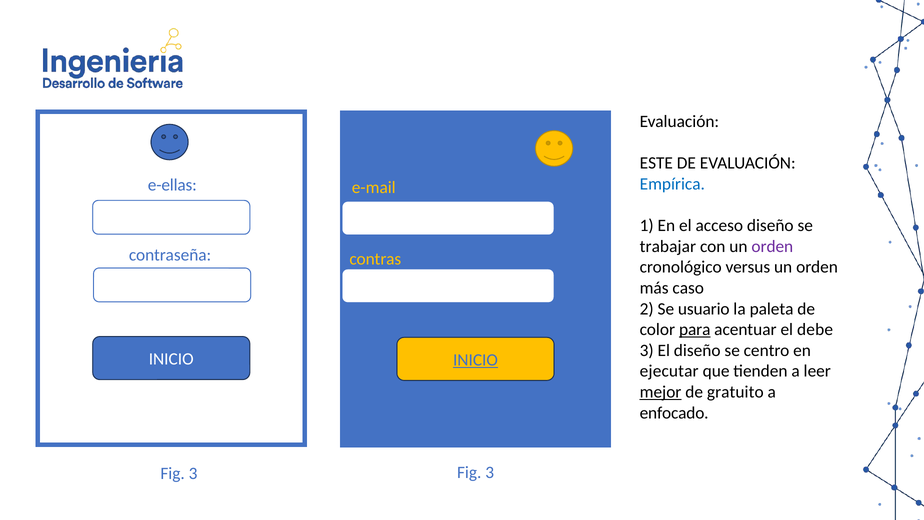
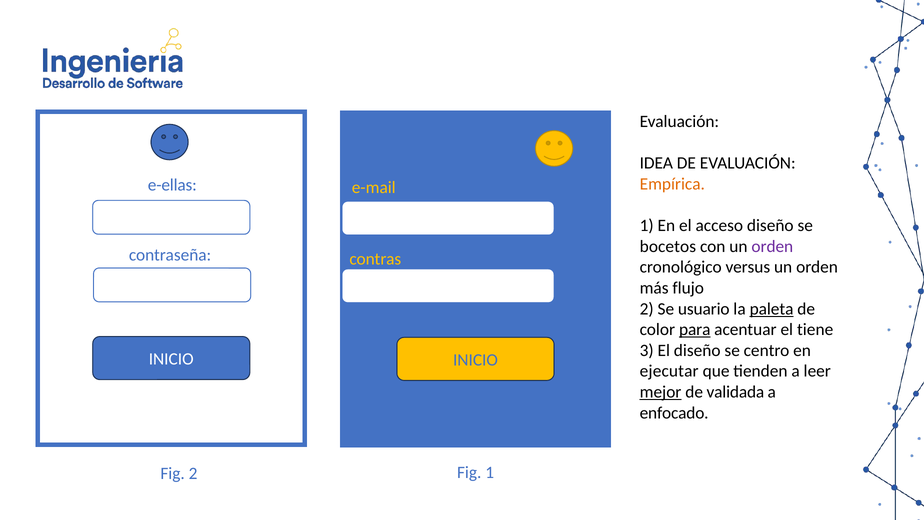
ESTE: ESTE -> IDEA (656, 163)
Empírica colour: blue -> orange (672, 184)
trabajar: trabajar -> bocetos (668, 246)
caso: caso -> flujo (688, 288)
paleta underline: none -> present (772, 309)
debe: debe -> tiene (815, 329)
INICIO underline: present -> none (475, 360)
gratuito: gratuito -> validada (735, 392)
3: 3 -> 2 (193, 473)
3: 3 -> 1 (490, 472)
